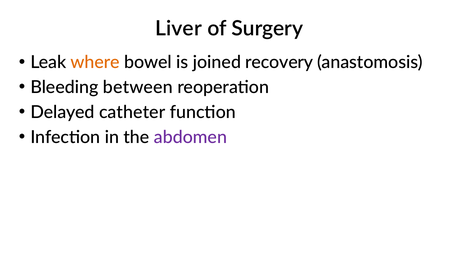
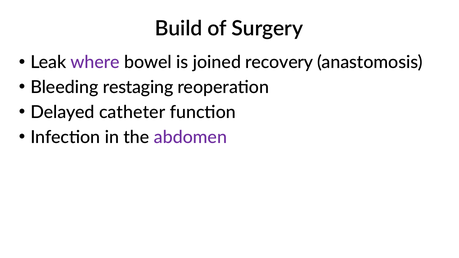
Liver: Liver -> Build (179, 28)
where colour: orange -> purple (95, 62)
between: between -> restaging (138, 87)
